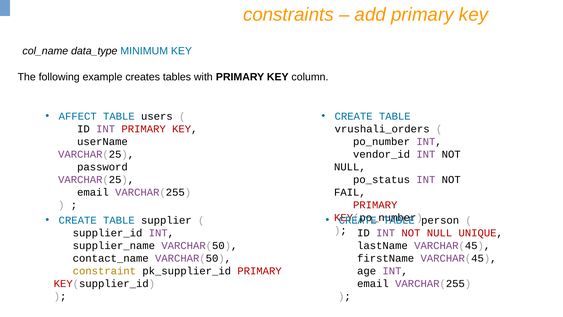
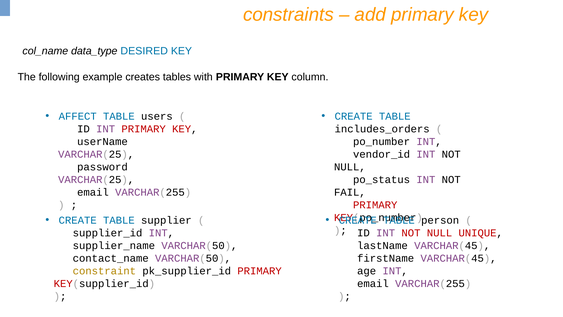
MINIMUM: MINIMUM -> DESIRED (144, 51)
vrushali_orders: vrushali_orders -> includes_orders (382, 129)
